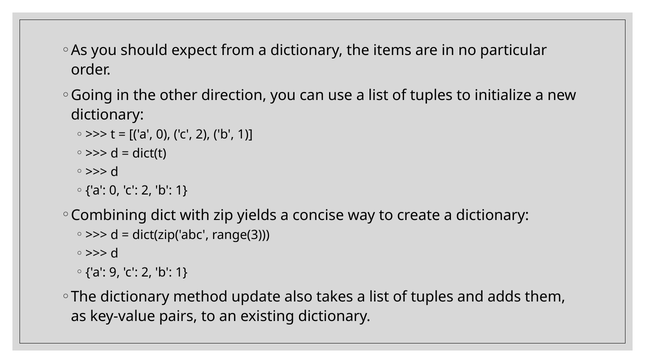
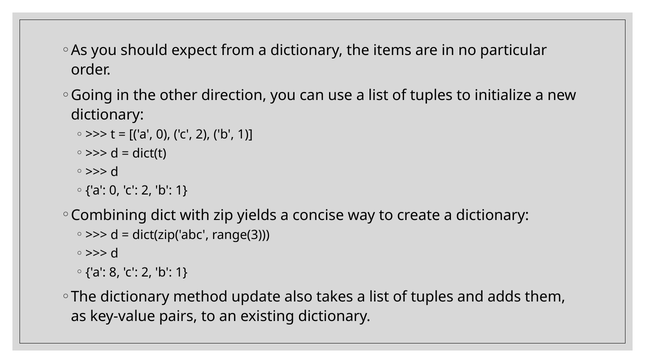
9: 9 -> 8 (115, 272)
